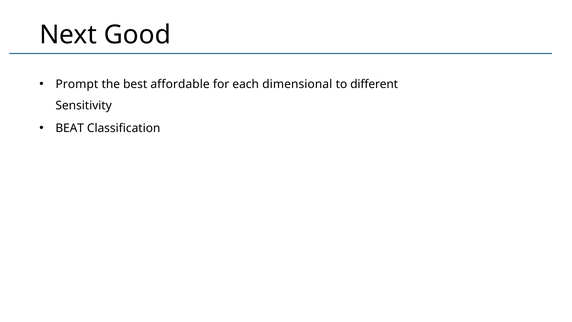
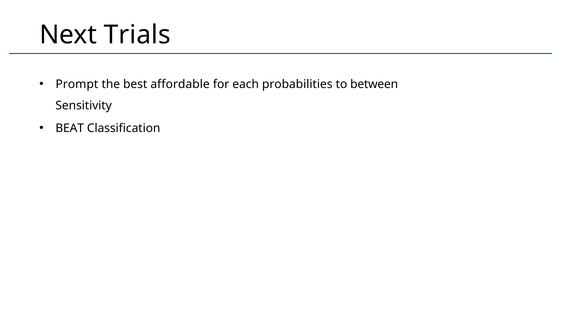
Good: Good -> Trials (137, 35)
dimensional: dimensional -> probabilities (297, 84)
different: different -> between (374, 84)
